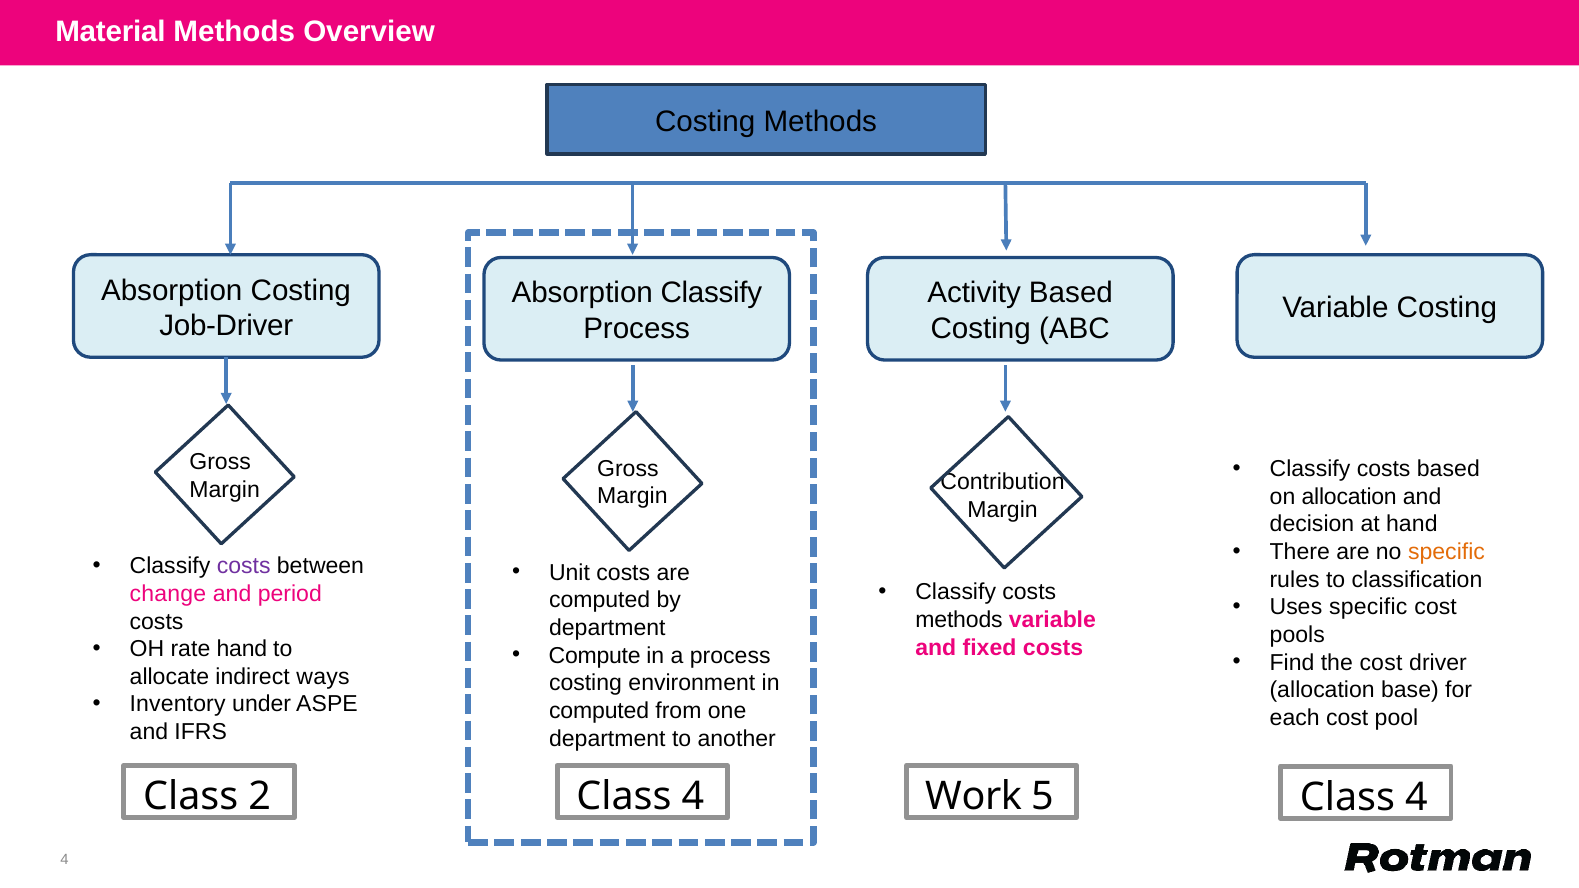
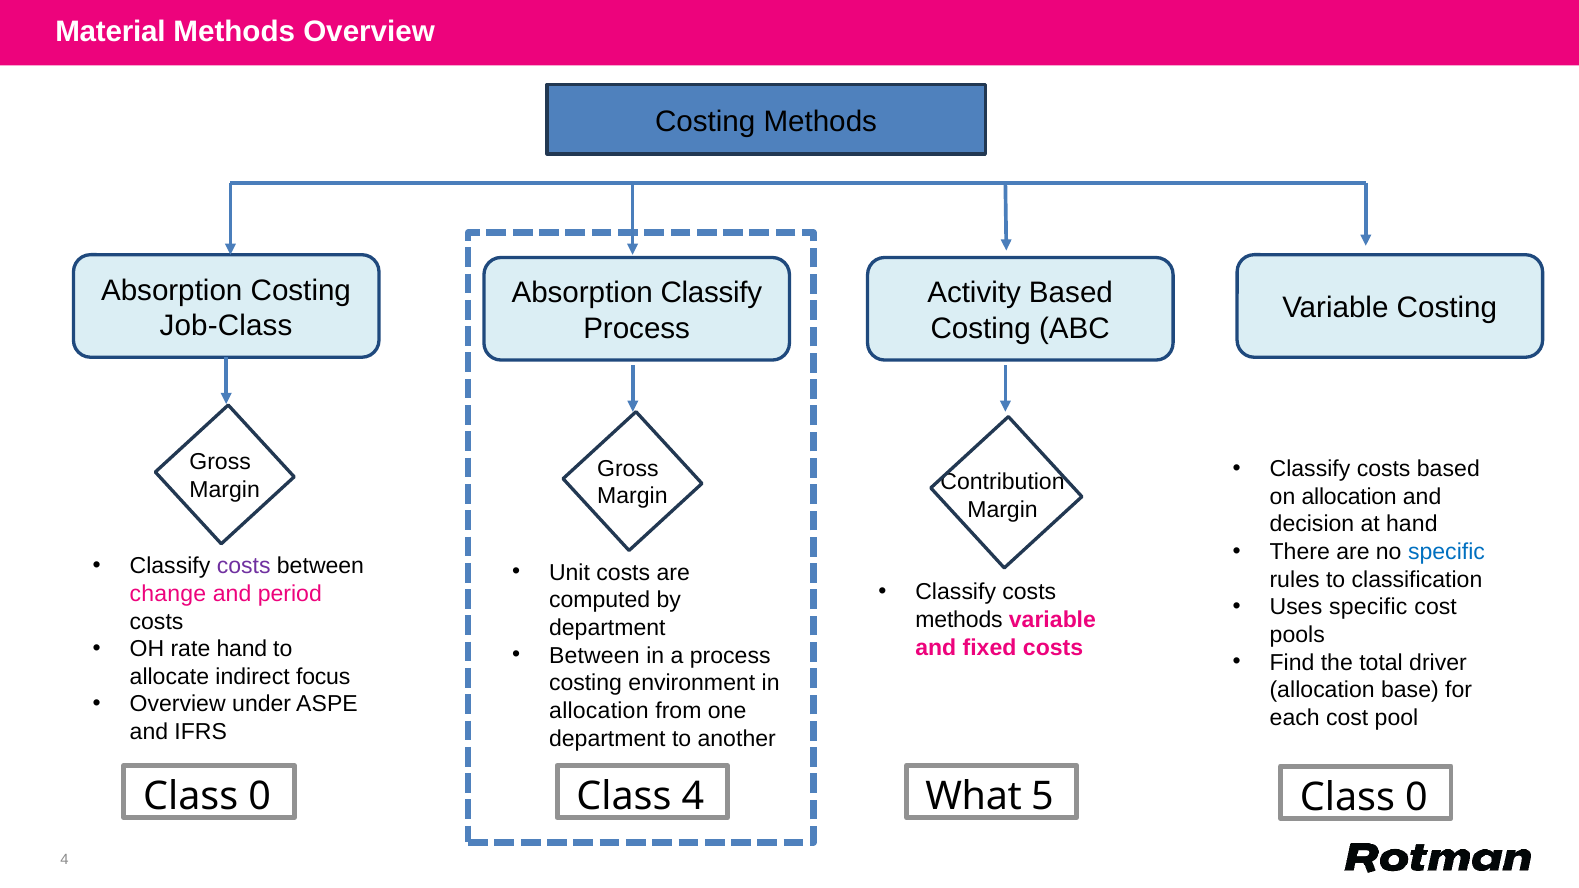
Job-Driver: Job-Driver -> Job-Class (226, 326)
specific colour: orange -> blue (1446, 552)
Compute: Compute -> Between (594, 656)
the cost: cost -> total (1381, 663)
ways: ways -> focus (323, 677)
Inventory: Inventory -> Overview (178, 705)
computed: computed -> allocation (599, 711)
2: 2 -> 0 (260, 797)
Work: Work -> What (974, 797)
4: 4 -> 0 (1416, 798)
